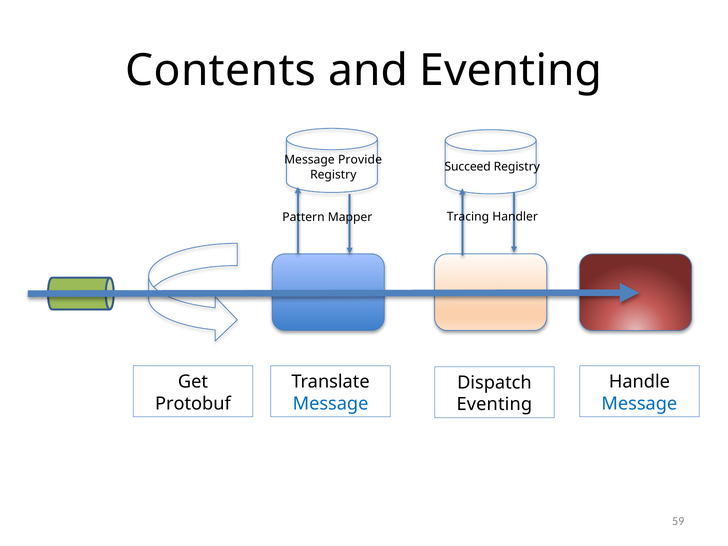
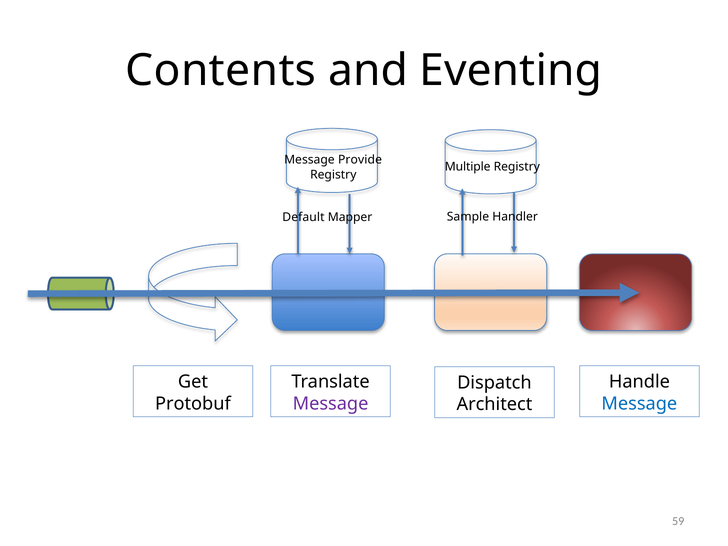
Succeed: Succeed -> Multiple (468, 167)
Pattern: Pattern -> Default (303, 217)
Tracing: Tracing -> Sample (468, 217)
Message colour: blue -> purple (331, 404)
Eventing: Eventing -> Architect (494, 404)
